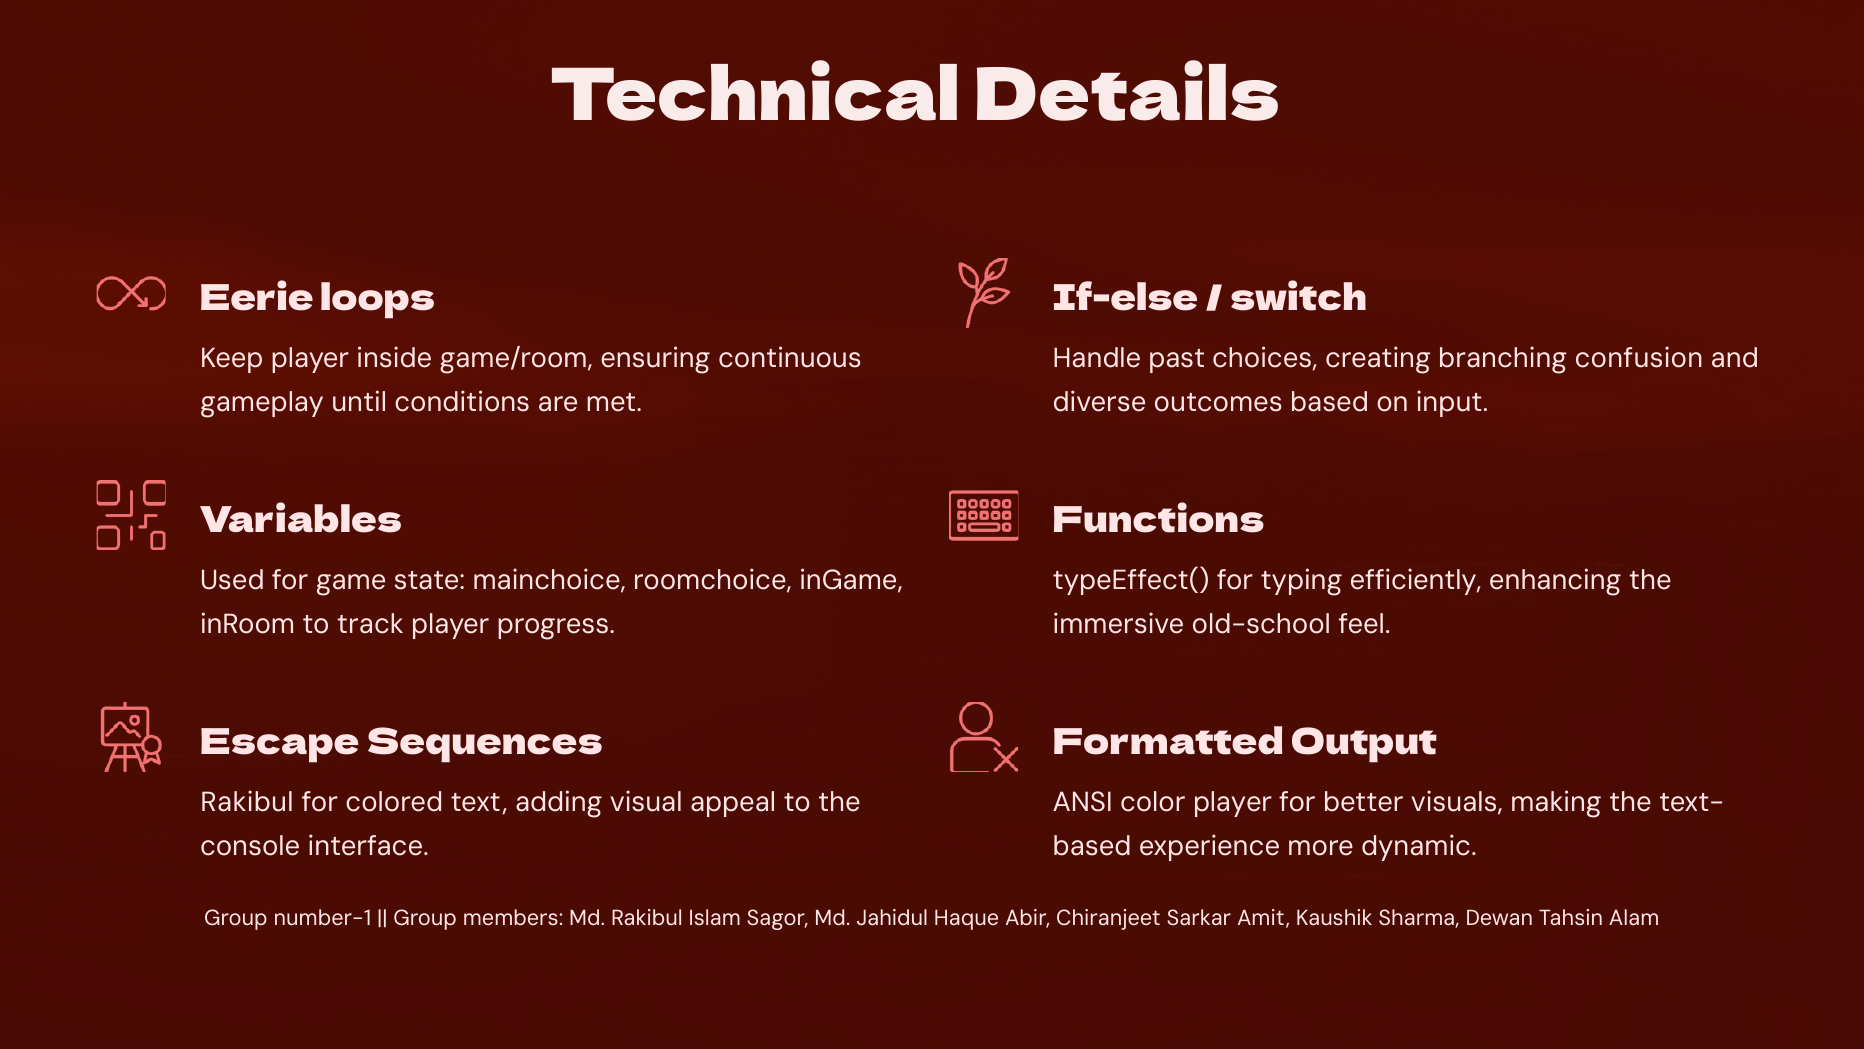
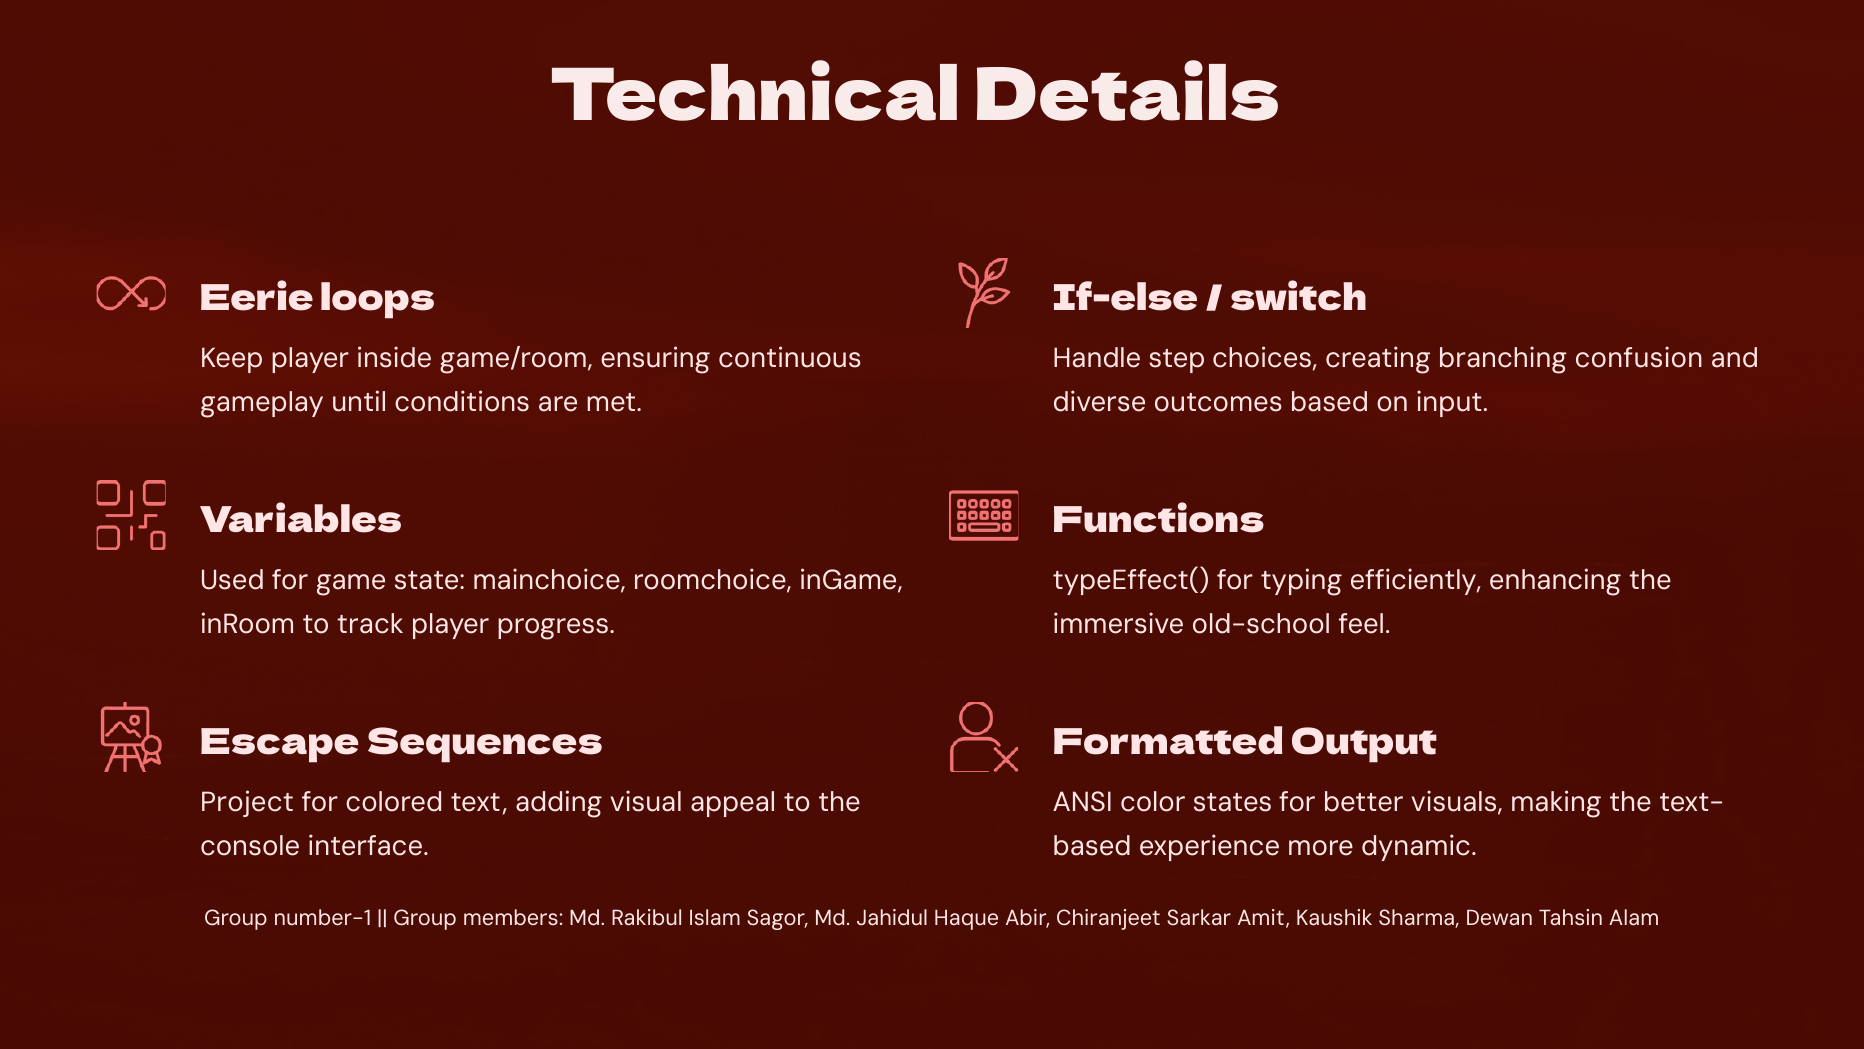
past: past -> step (1177, 358)
Rakibul: Rakibul -> Project (247, 802)
color player: player -> states (1233, 802)
